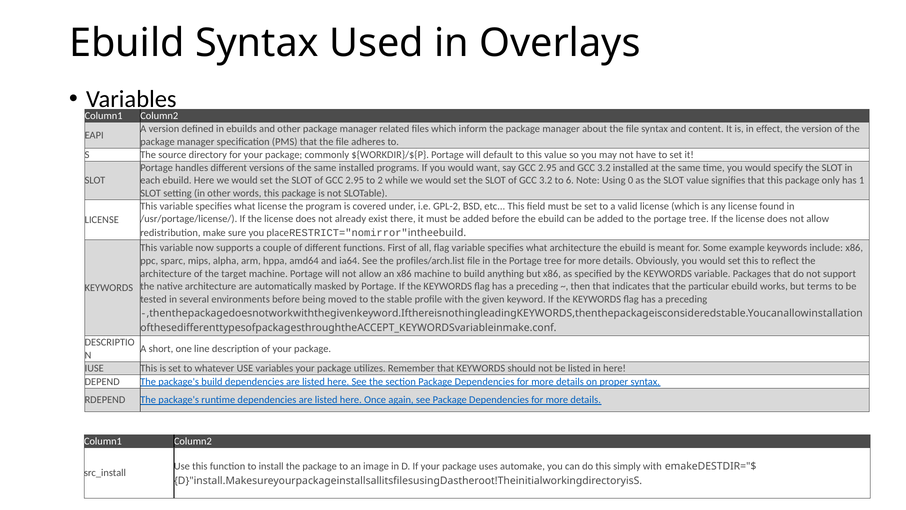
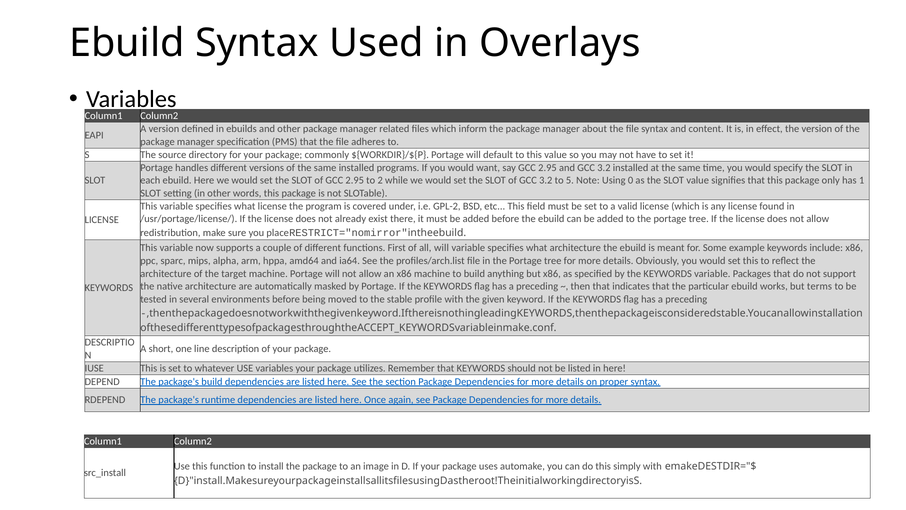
6: 6 -> 5 (570, 180)
all flag: flag -> will (441, 248)
